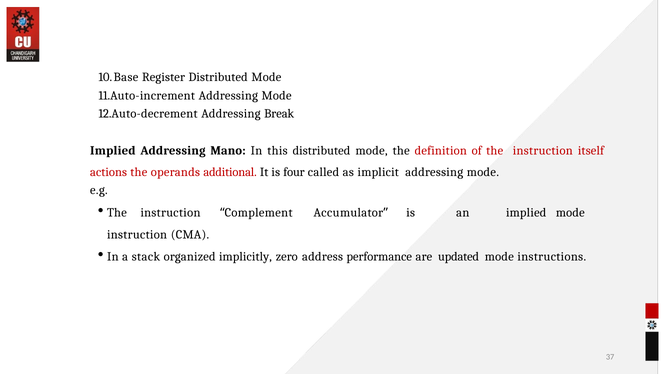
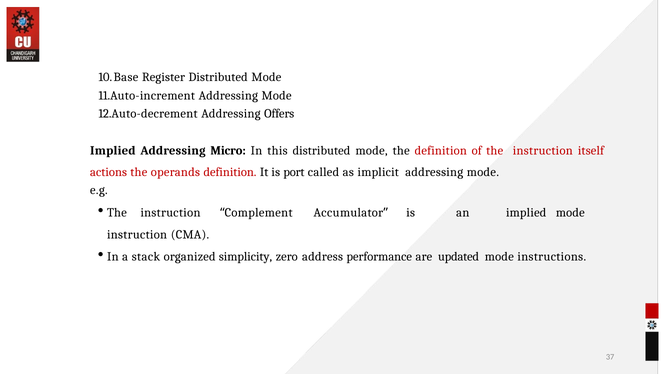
Break: Break -> Offers (279, 114)
Mano: Mano -> Micro (228, 150)
operands additional: additional -> definition (230, 172)
four: four -> port (294, 172)
implicitly: implicitly -> simplicity (246, 257)
